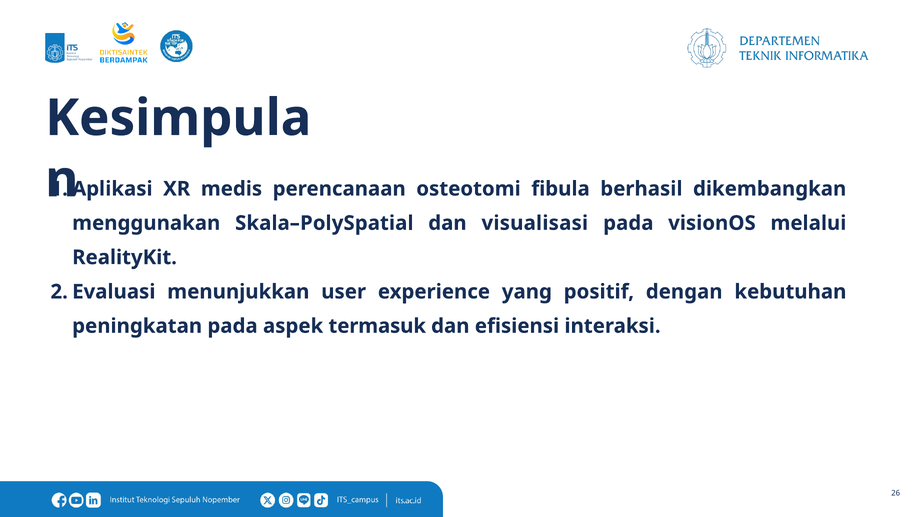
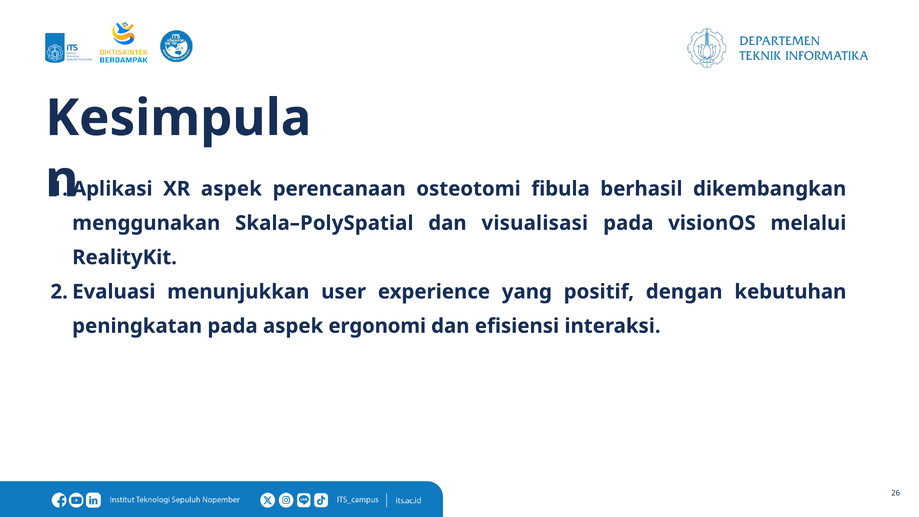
XR medis: medis -> aspek (231, 189)
termasuk: termasuk -> ergonomi (377, 326)
